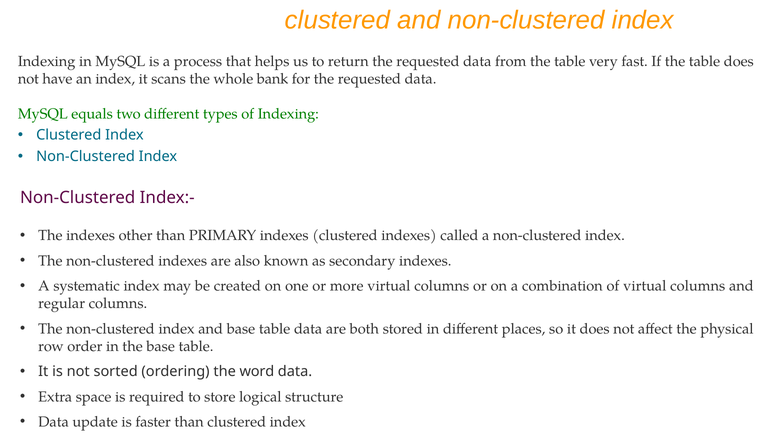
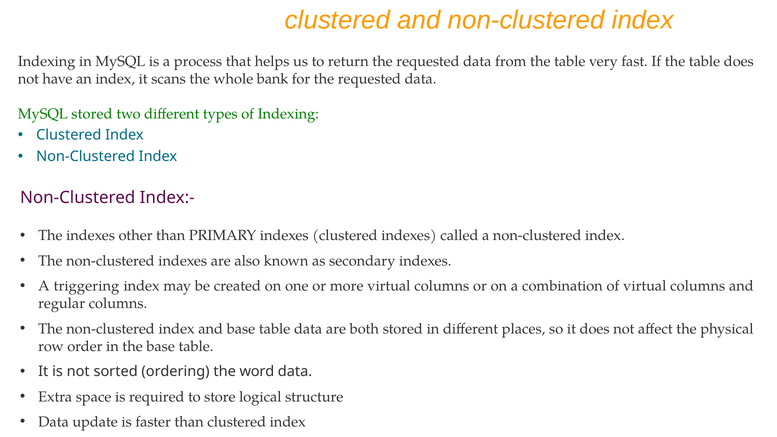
MySQL equals: equals -> stored (92, 114)
systematic: systematic -> triggering (86, 286)
